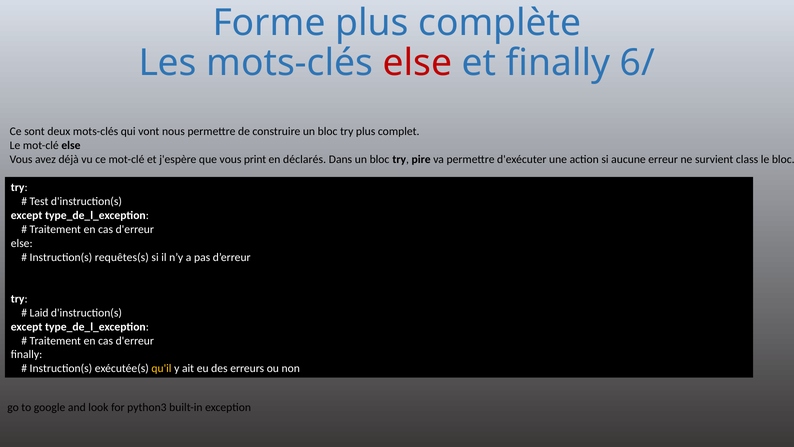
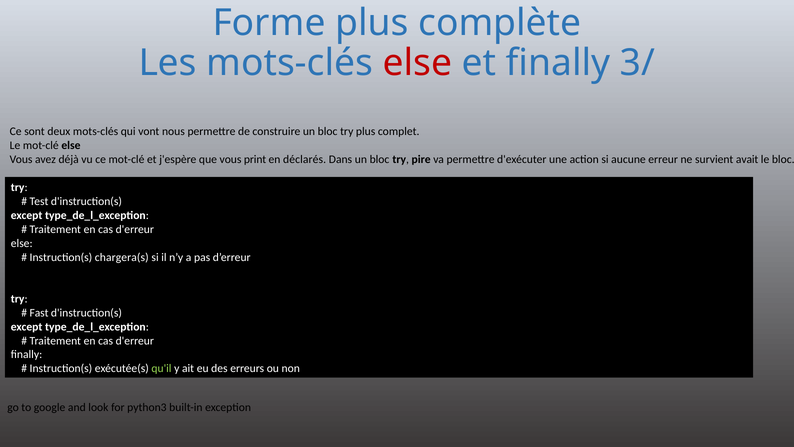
6/: 6/ -> 3/ (637, 63)
class: class -> avait (747, 159)
requêtes(s: requêtes(s -> chargera(s (122, 257)
Laid: Laid -> Fast (39, 313)
qu'il colour: yellow -> light green (161, 368)
